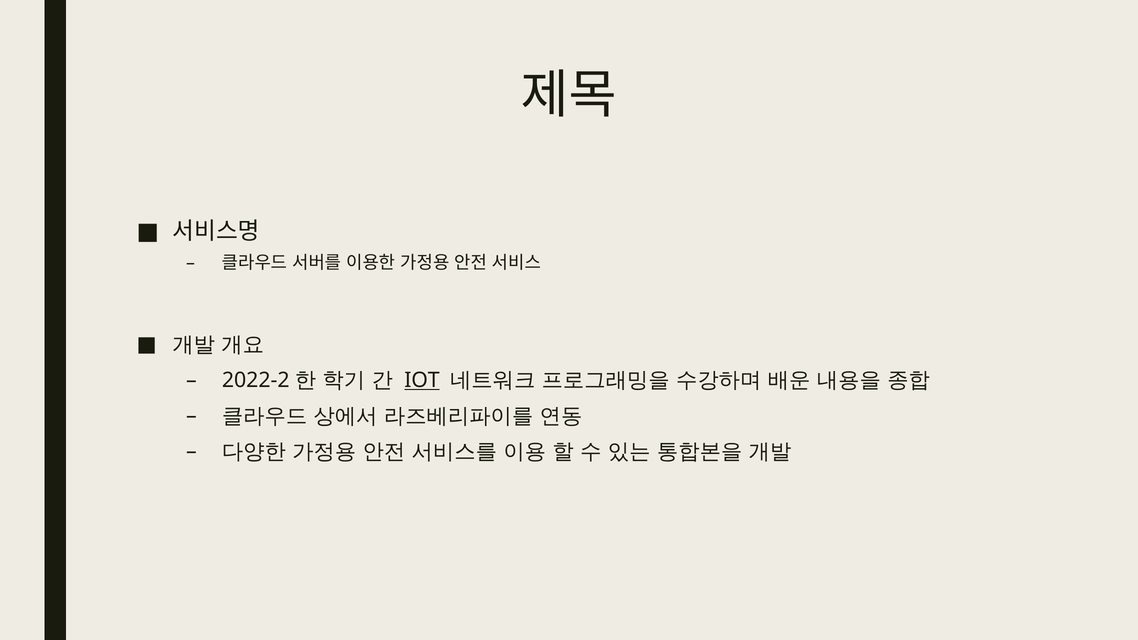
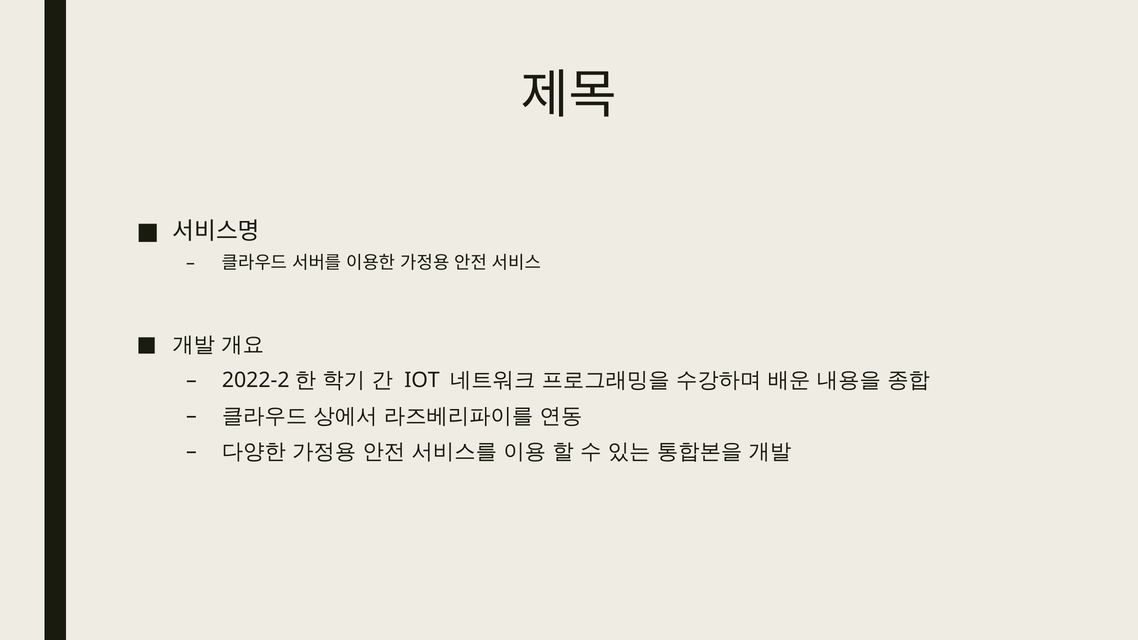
IOT underline: present -> none (422, 380)
